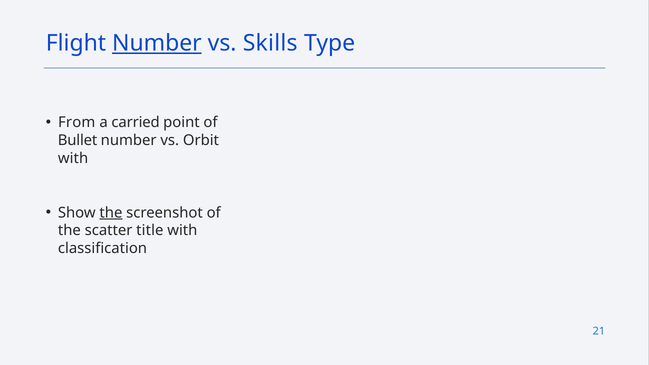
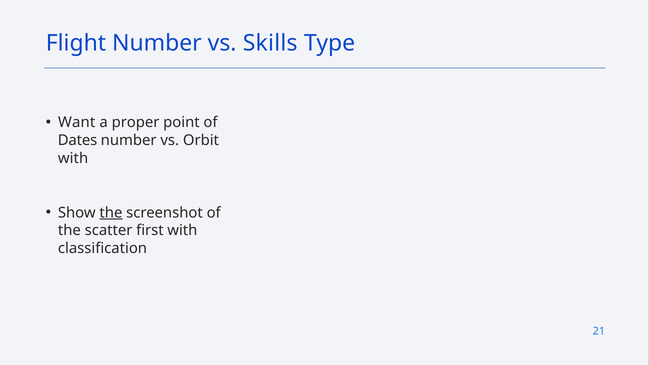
Number underline: present -> none (157, 43)
From: From -> Want (77, 123)
carried: carried -> proper (136, 123)
Bullet: Bullet -> Dates (78, 140)
title: title -> first (150, 231)
